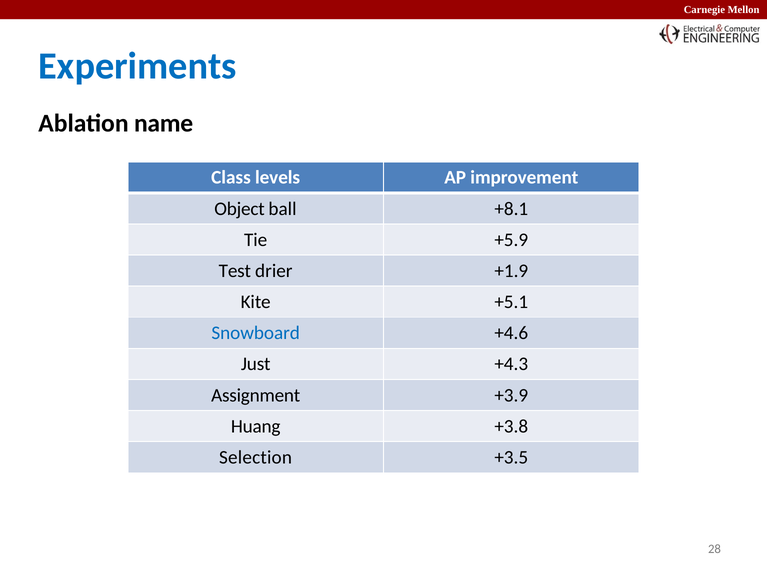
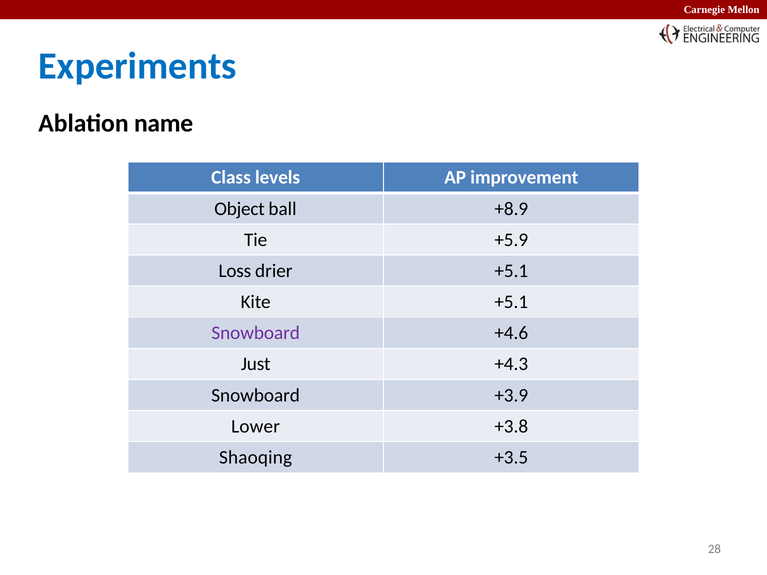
+8.1: +8.1 -> +8.9 (511, 209)
Test: Test -> Loss (235, 271)
drier +1.9: +1.9 -> +5.1 (511, 271)
Snowboard colour: blue -> purple (256, 333)
Assignment: Assignment -> Snowboard (256, 395)
Huang: Huang -> Lower (256, 427)
Selection: Selection -> Shaoqing (256, 458)
